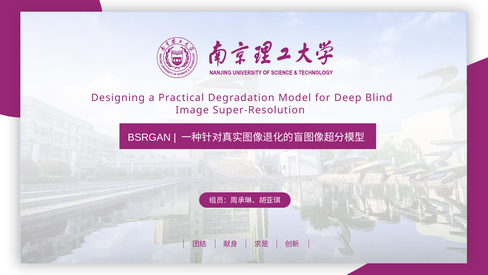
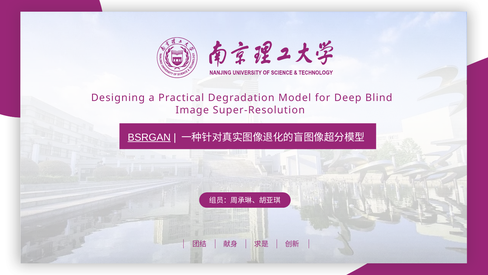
BSRGAN underline: none -> present (149, 137)
